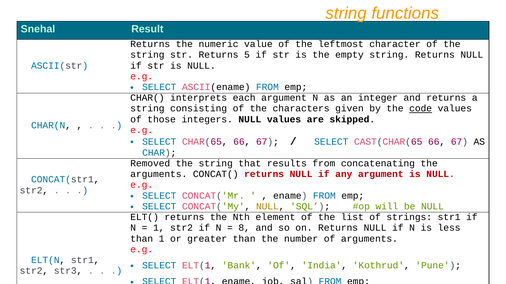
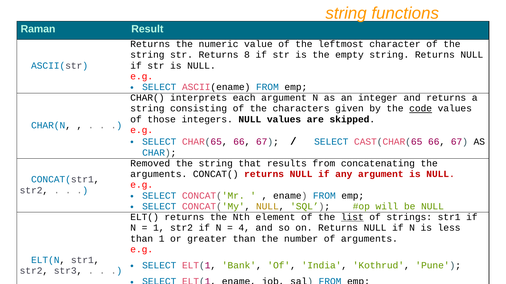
Snehal: Snehal -> Raman (38, 29)
5: 5 -> 8 (247, 55)
list underline: none -> present (352, 218)
8: 8 -> 4 (244, 228)
